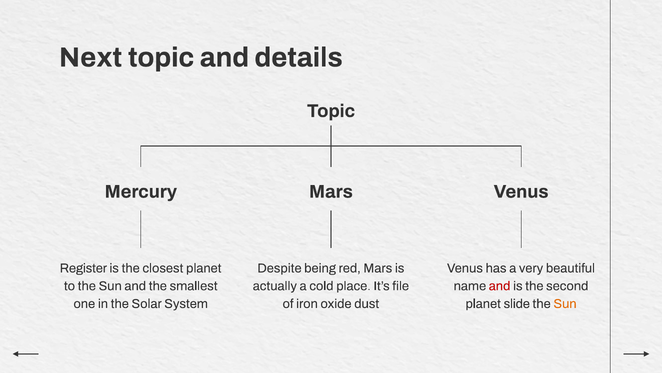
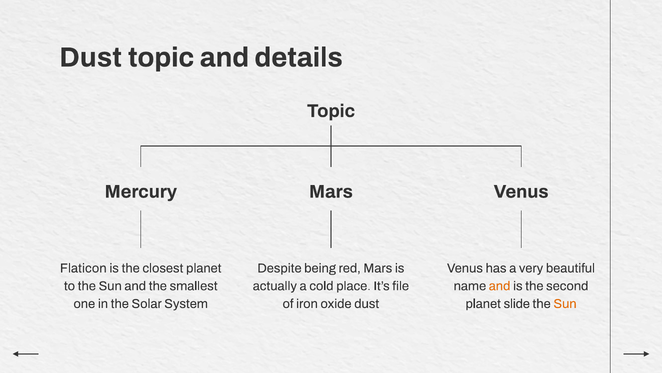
Next: Next -> Dust (91, 57)
Register: Register -> Flaticon (83, 268)
and colour: red -> orange (500, 285)
